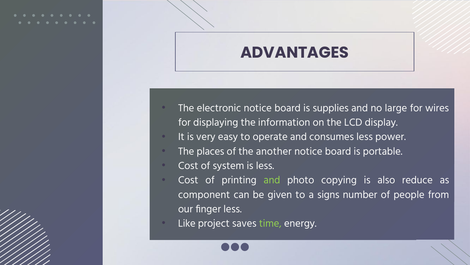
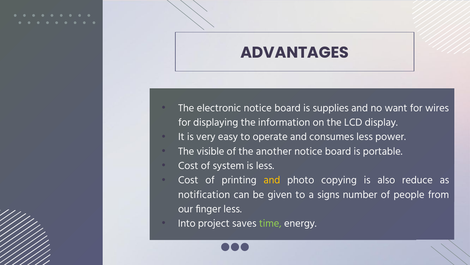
large: large -> want (396, 108)
places: places -> visible (210, 151)
and colour: light green -> yellow (272, 180)
component: component -> notification (204, 194)
Like: Like -> Into (187, 223)
